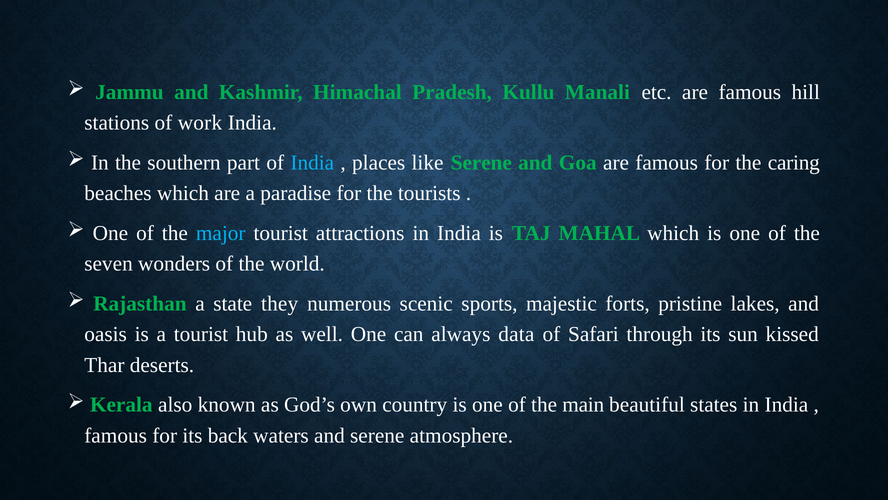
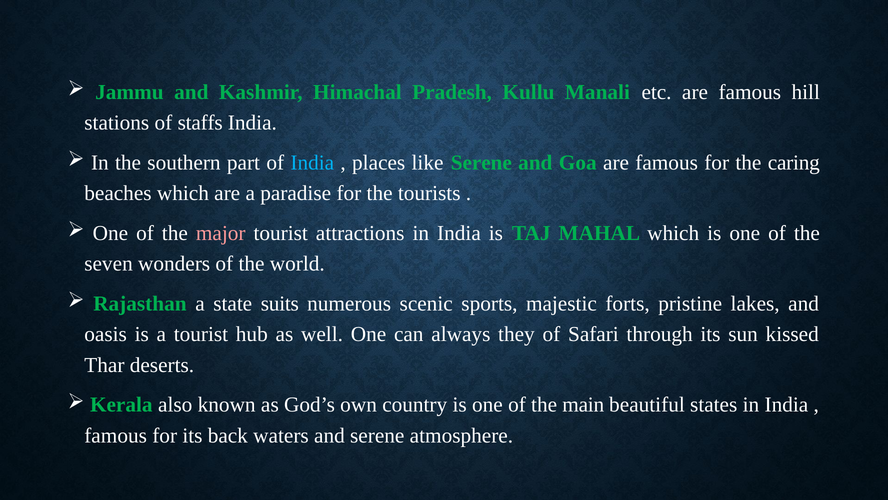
work: work -> staffs (200, 123)
major colour: light blue -> pink (221, 233)
they: they -> suits (280, 303)
data: data -> they (516, 334)
